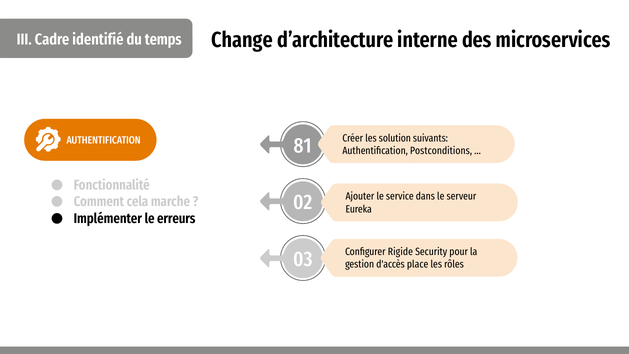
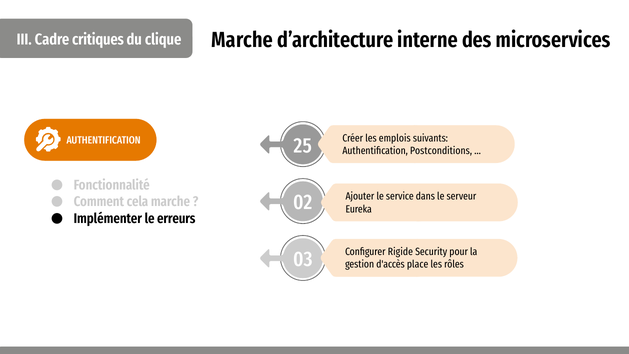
Change: Change -> Marche (242, 40)
identifié: identifié -> critiques (98, 39)
temps: temps -> clique (163, 39)
81: 81 -> 25 (303, 146)
solution: solution -> emplois (395, 138)
